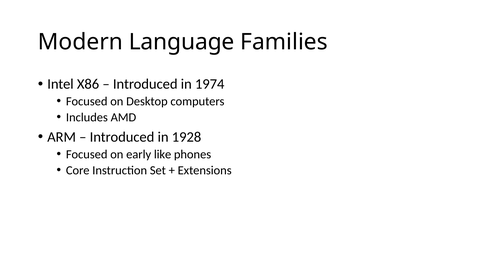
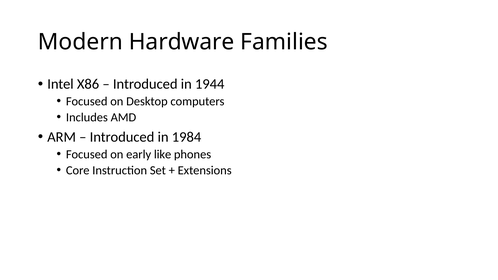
Language: Language -> Hardware (182, 42)
1974: 1974 -> 1944 (210, 84)
1928: 1928 -> 1984 (187, 137)
